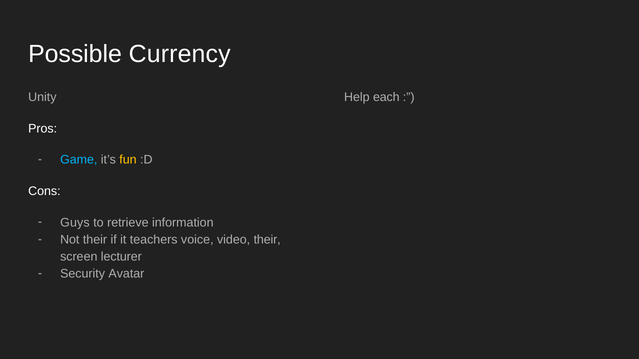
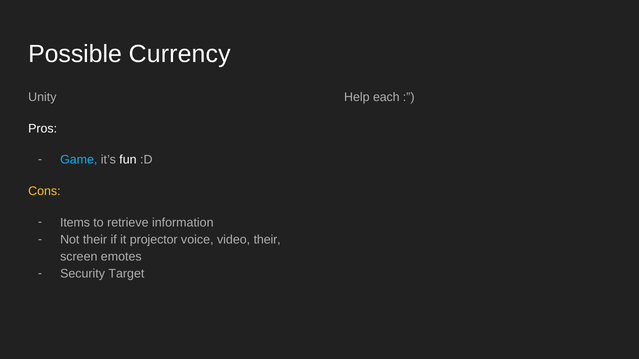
fun colour: yellow -> white (128, 160)
Cons colour: white -> yellow (44, 191)
Guys: Guys -> Items (75, 223)
teachers: teachers -> projector (154, 240)
lecturer: lecturer -> emotes (121, 257)
Avatar: Avatar -> Target (126, 274)
